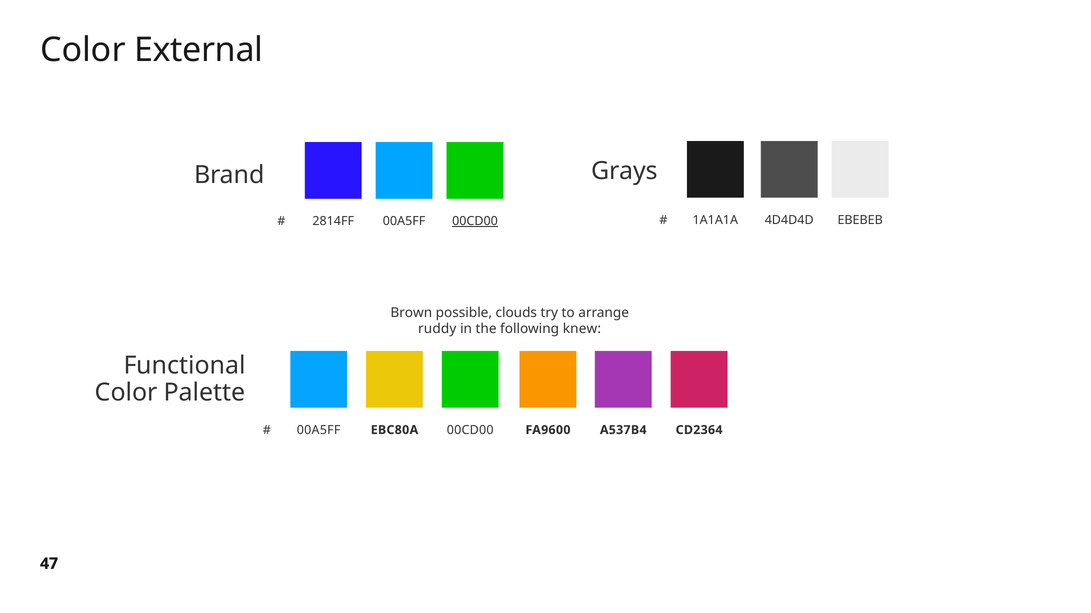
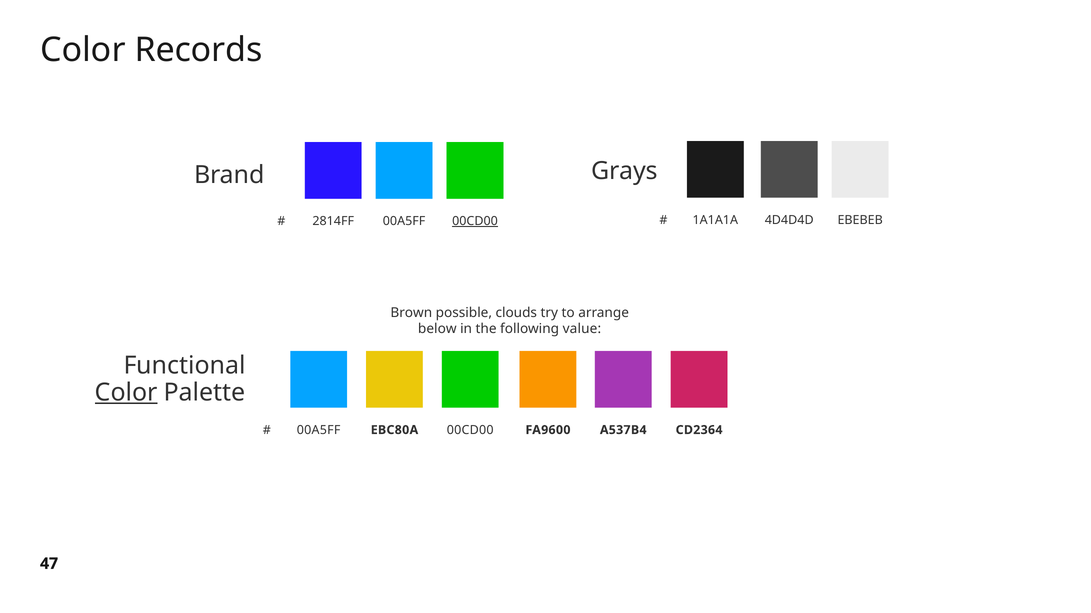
External: External -> Records (199, 50)
ruddy: ruddy -> below (437, 329)
knew: knew -> value (582, 329)
Color underline: none -> present (126, 393)
